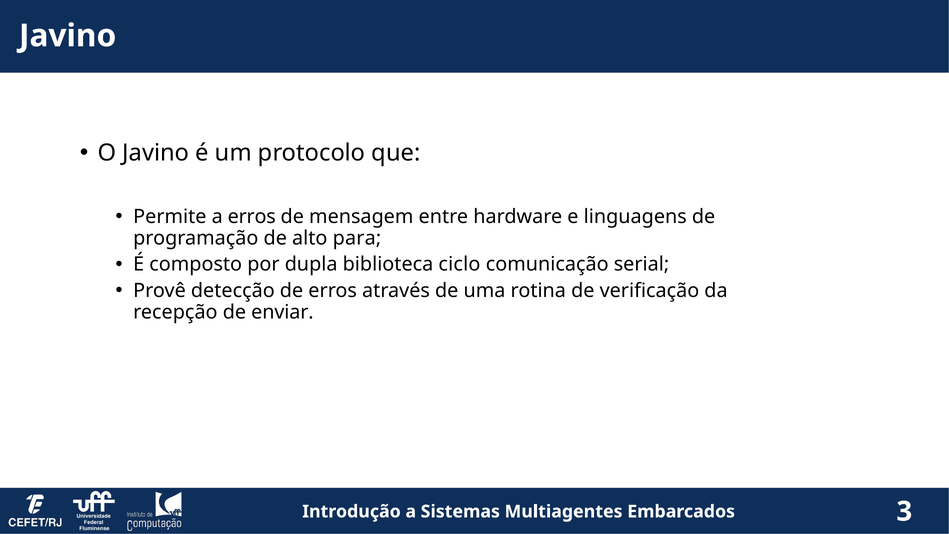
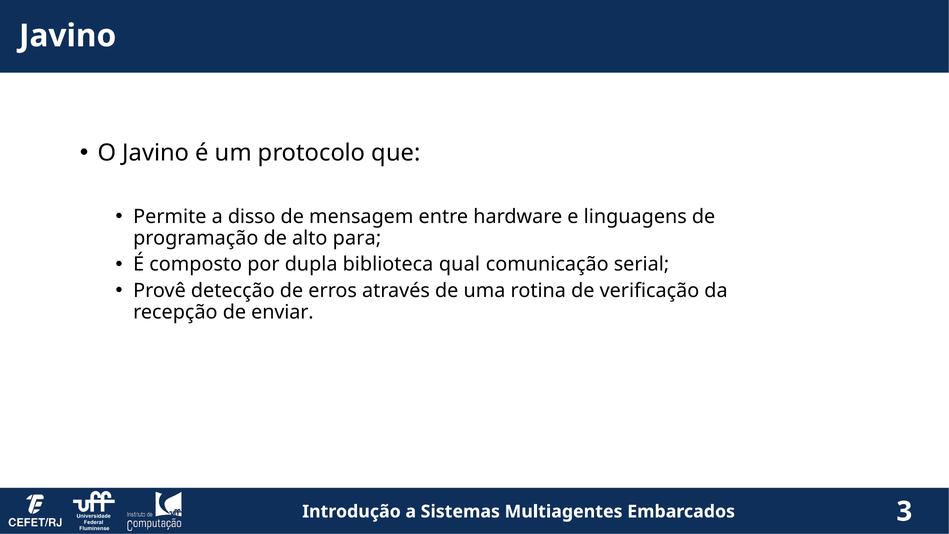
a erros: erros -> disso (252, 217)
ciclo: ciclo -> qual (459, 264)
